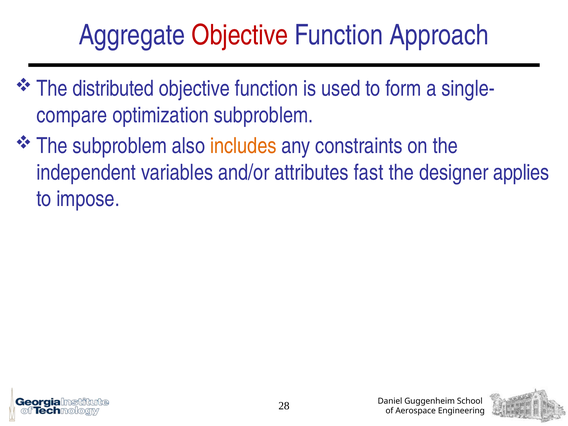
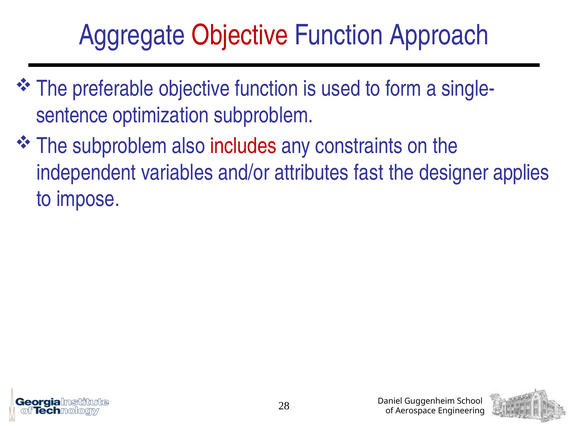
distributed: distributed -> preferable (113, 89)
compare: compare -> sentence (72, 115)
includes colour: orange -> red (243, 146)
